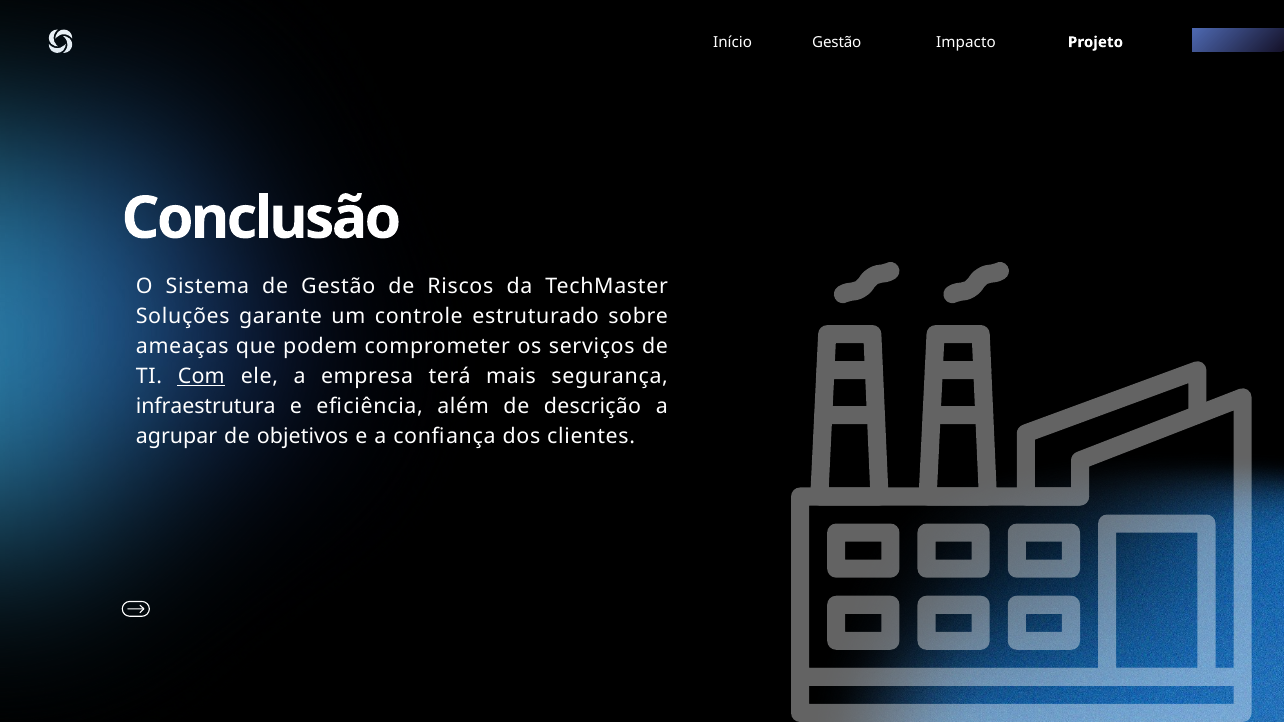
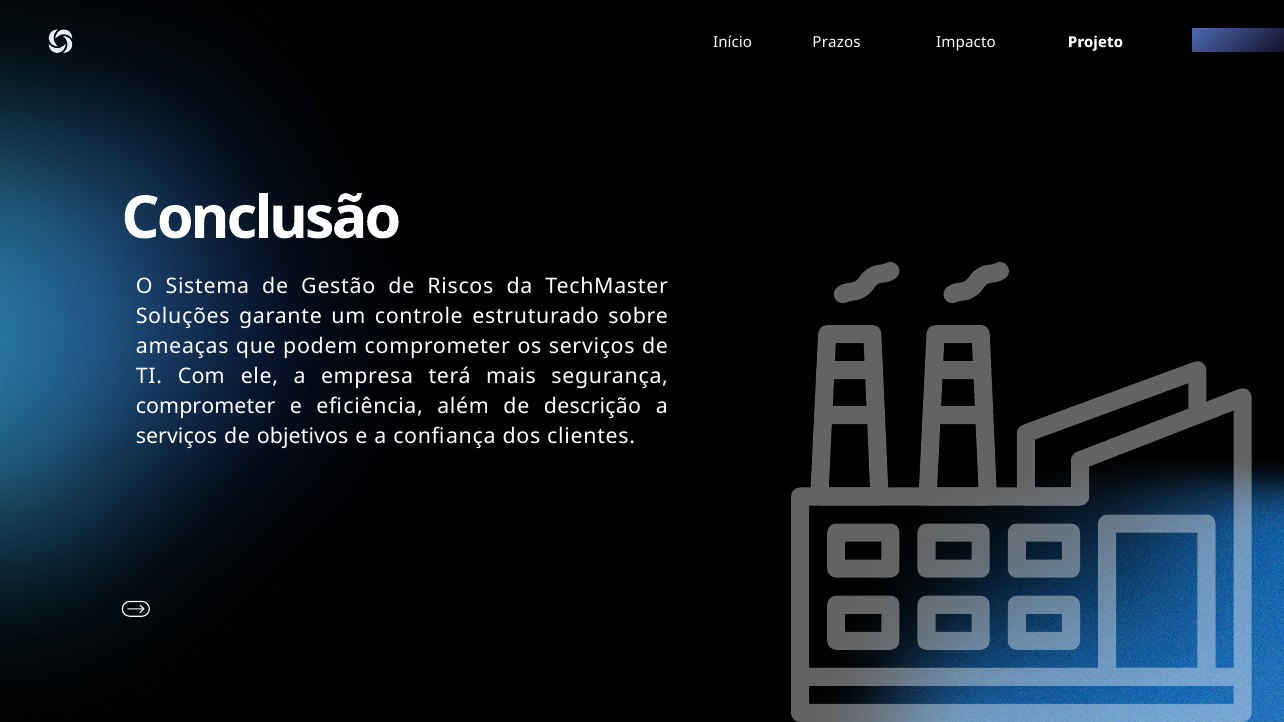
Início Gestão: Gestão -> Prazos (837, 42)
Com underline: present -> none (201, 377)
infraestrutura: infraestrutura -> comprometer (206, 407)
agrupar: agrupar -> serviços (176, 437)
